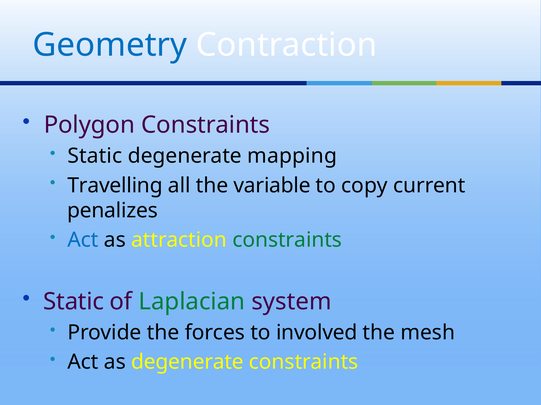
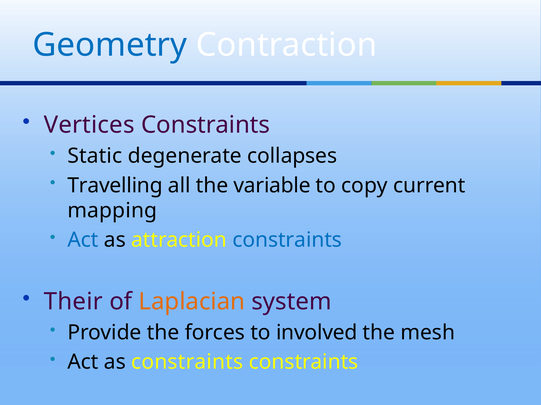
Polygon: Polygon -> Vertices (89, 125)
mapping: mapping -> collapses (292, 156)
penalizes: penalizes -> mapping (112, 211)
constraints colour: green -> blue (287, 241)
Static: Static -> Their (73, 302)
Laplacian colour: green -> orange (192, 302)
as degenerate: degenerate -> constraints (187, 363)
